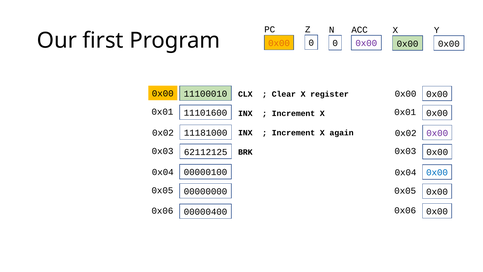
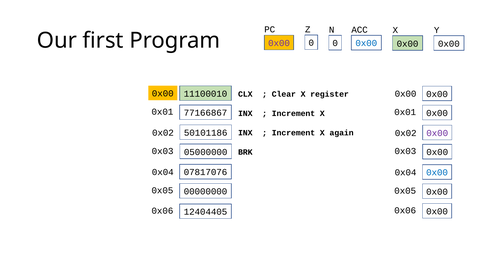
0x00 colour: orange -> purple (279, 43)
0x00 colour: purple -> blue (366, 43)
11101600: 11101600 -> 77166867 (206, 113)
11181000: 11181000 -> 50101186 (206, 133)
62112125: 62112125 -> 05000000 (206, 152)
00000100: 00000100 -> 07817076 (206, 172)
00000400: 00000400 -> 12404405 (206, 212)
